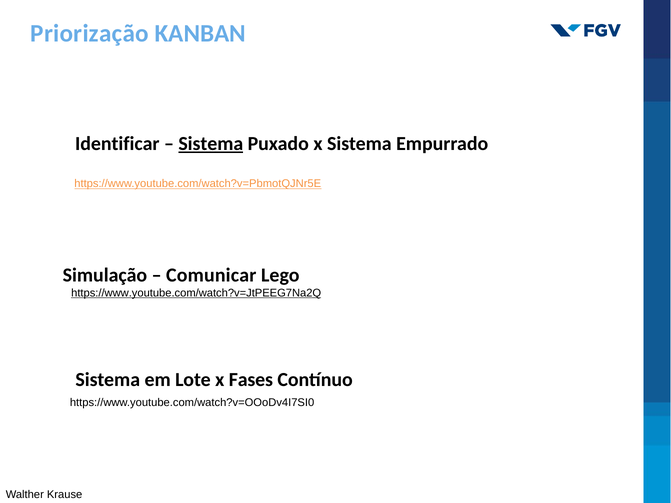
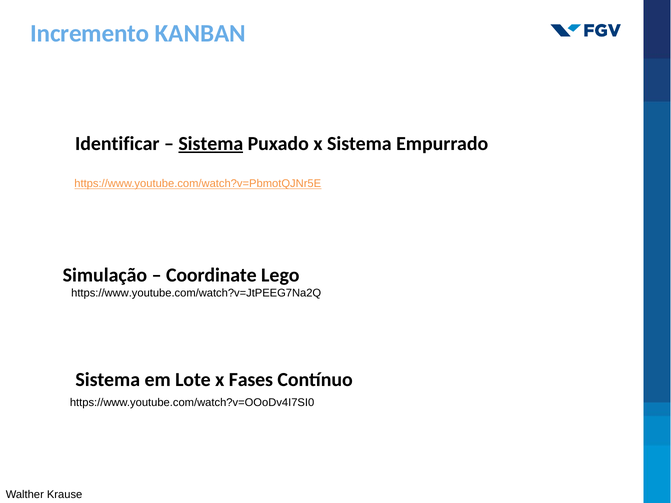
Priorização: Priorização -> Incremento (90, 33)
Comunicar: Comunicar -> Coordinate (211, 275)
https://www.youtube.com/watch?v=JtPEEG7Na2Q underline: present -> none (196, 293)
